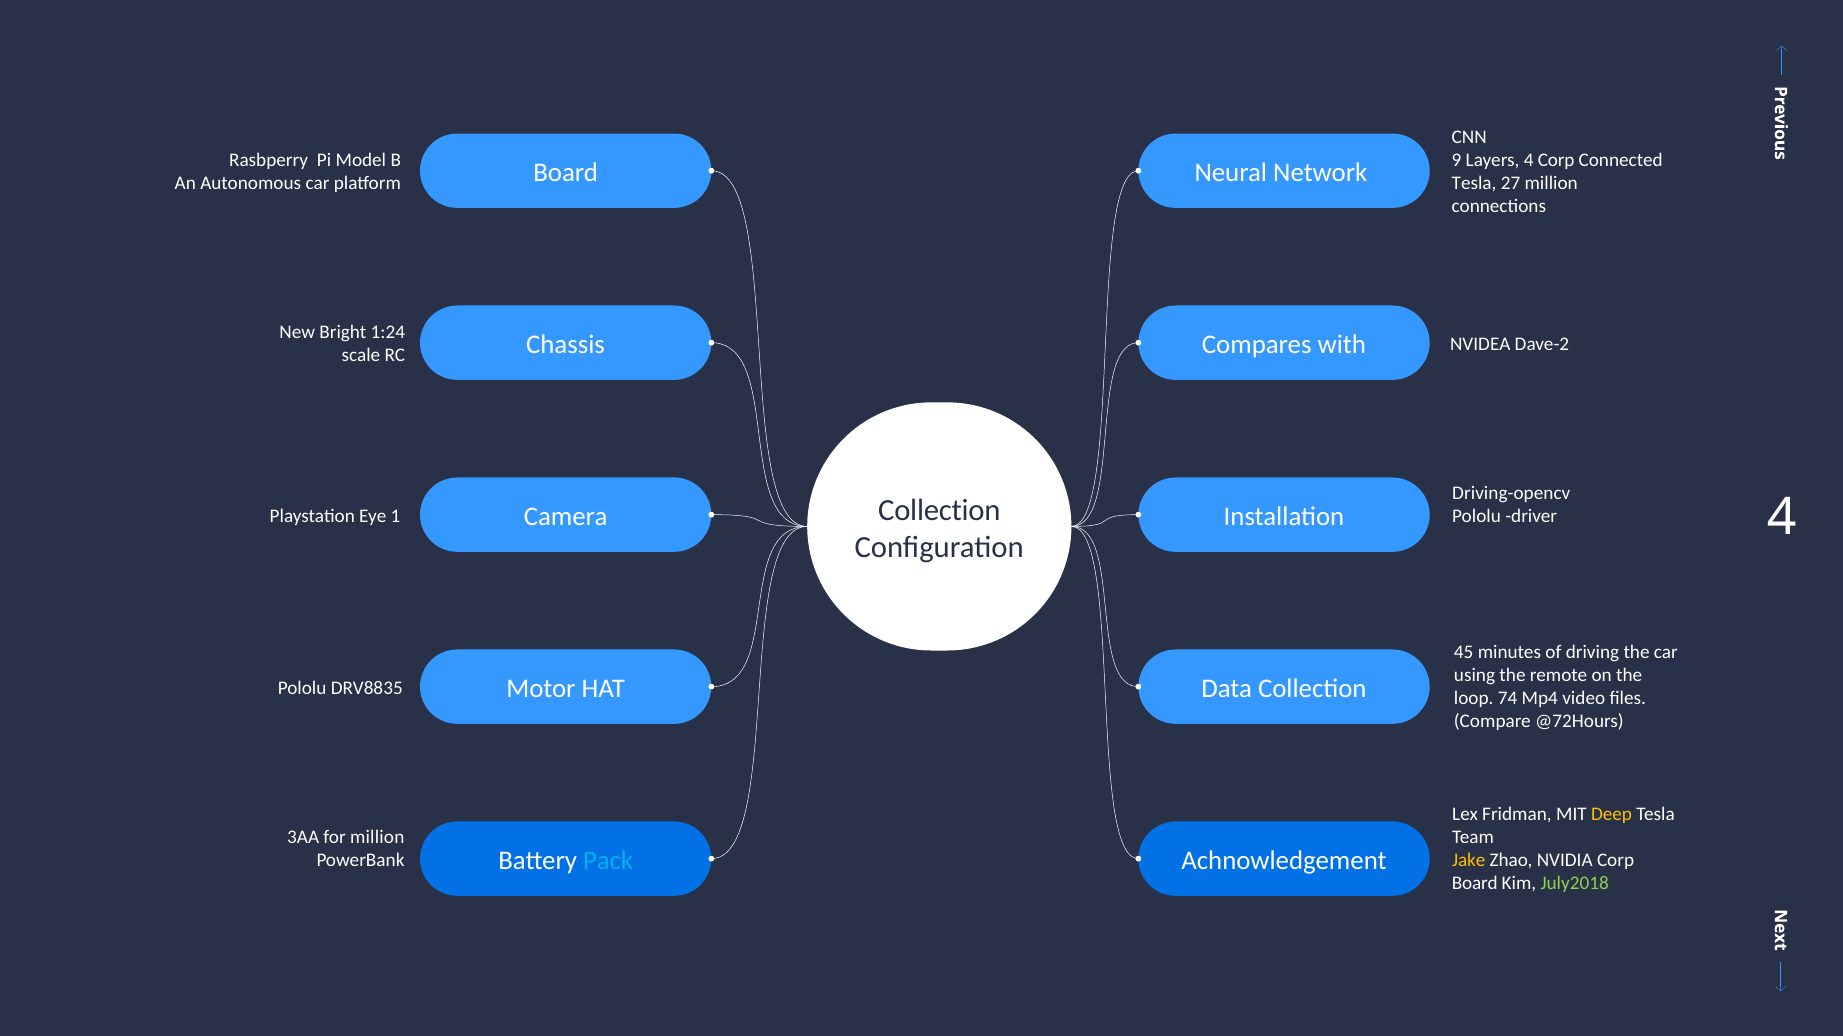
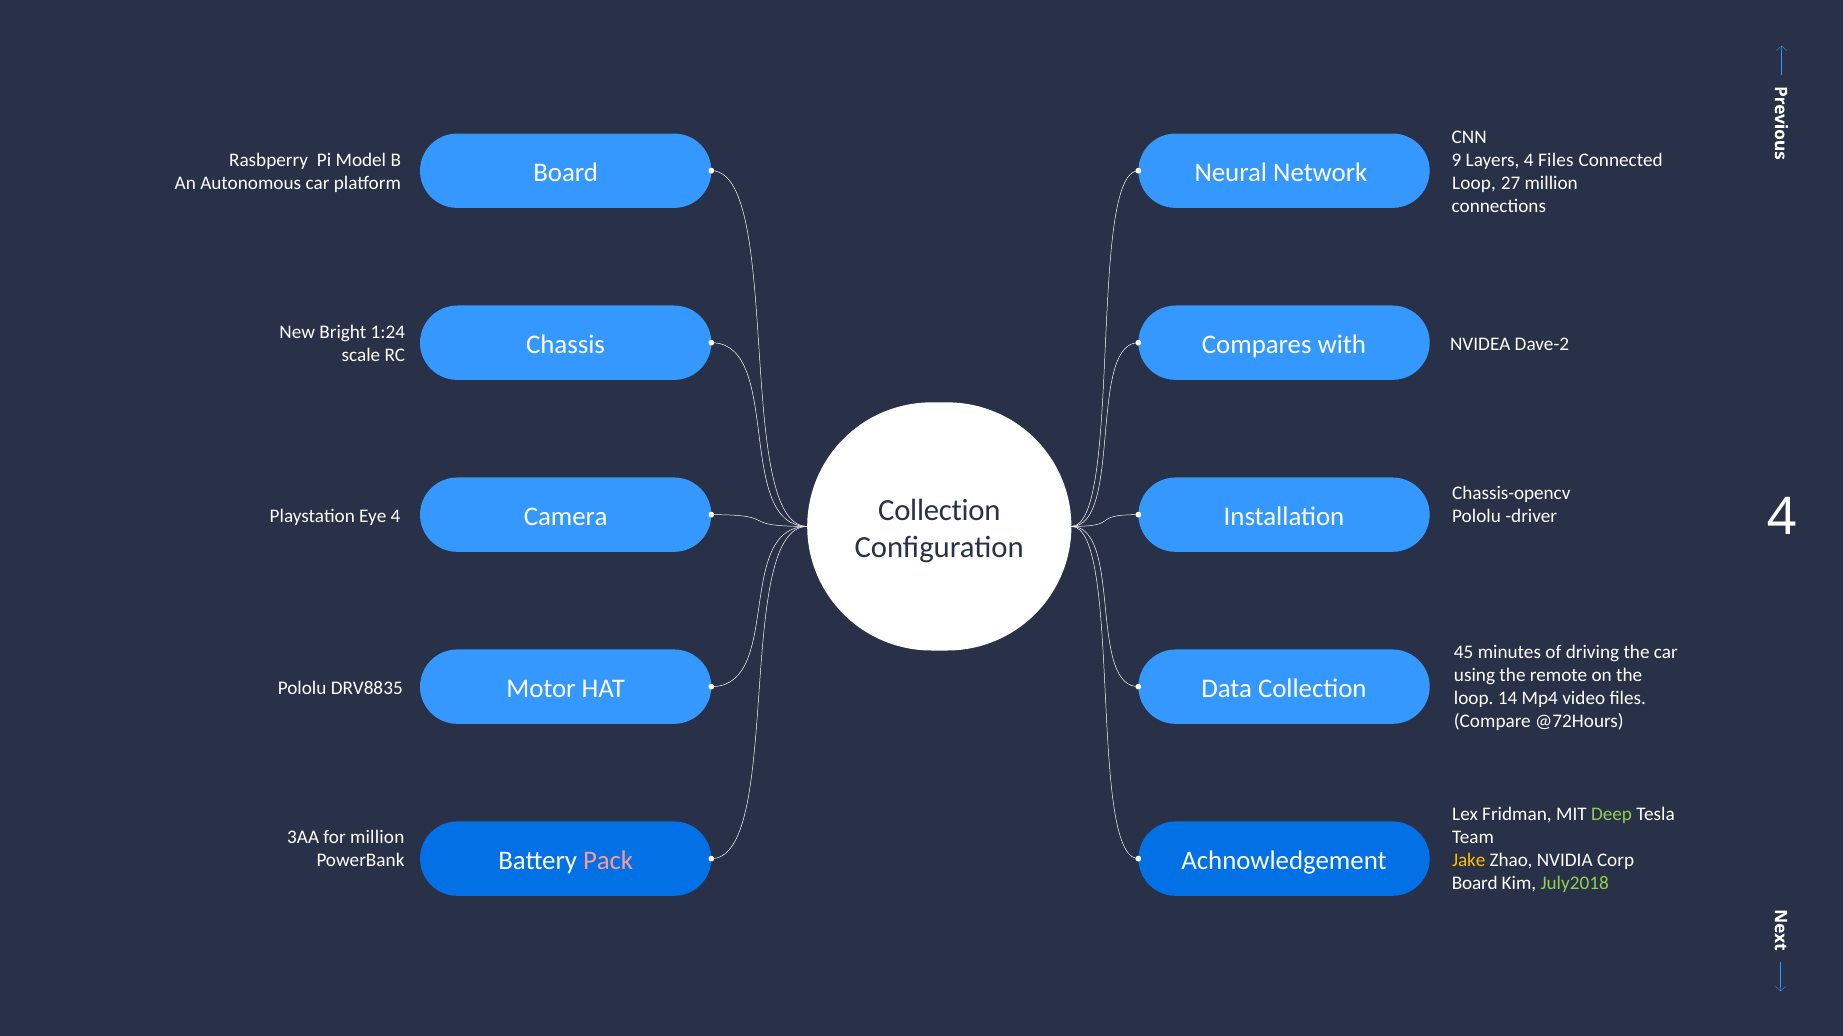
4 Corp: Corp -> Files (1556, 161)
Tesla: Tesla -> Loop (1474, 184)
Driving-opencv: Driving-opencv -> Chassis-opencv (1511, 493)
Eye 1: 1 -> 4 (395, 516)
74: 74 -> 14 (1508, 698)
Deep colour: yellow -> light green (1612, 814)
Pack colour: light blue -> pink (608, 861)
